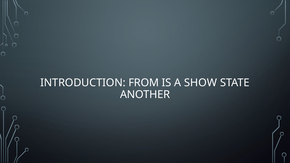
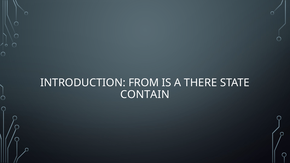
SHOW: SHOW -> THERE (201, 83)
ANOTHER: ANOTHER -> CONTAIN (145, 95)
